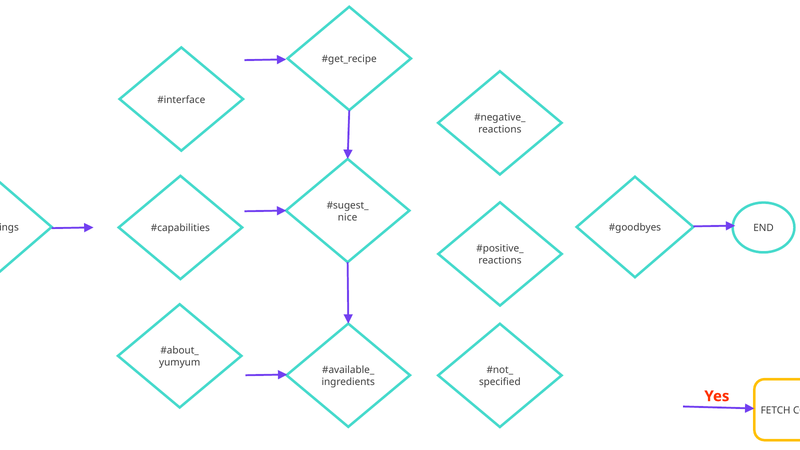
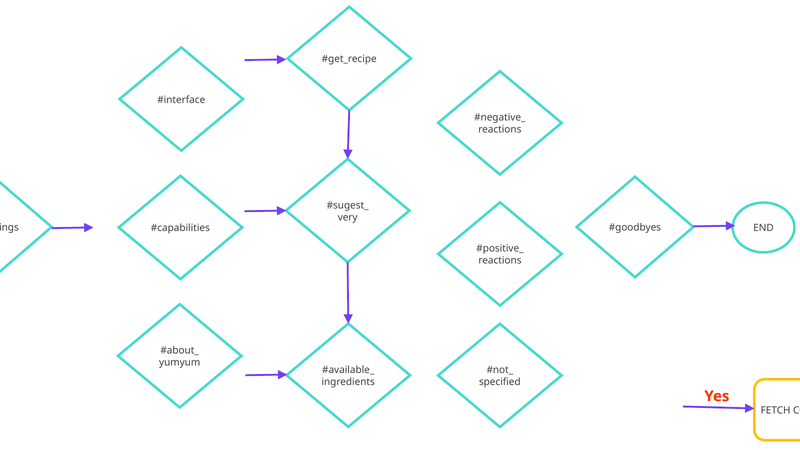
nice: nice -> very (348, 217)
